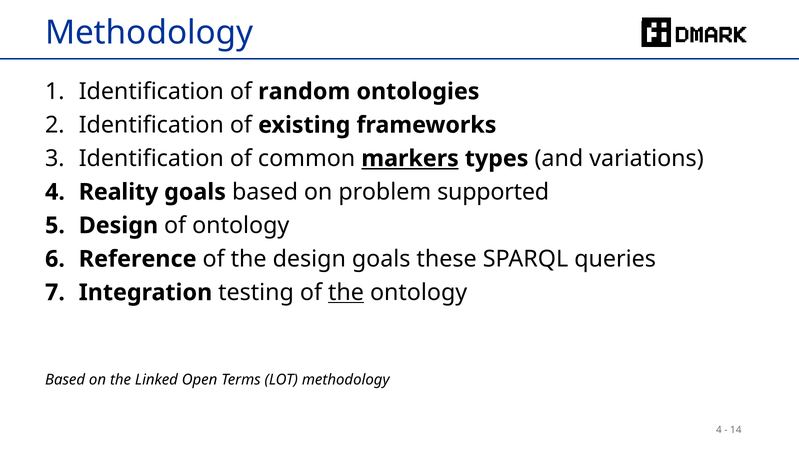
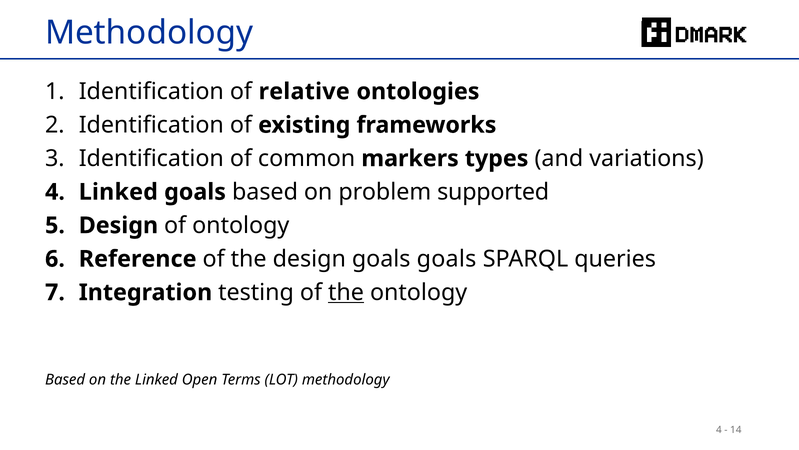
random: random -> relative (304, 91)
markers underline: present -> none (410, 158)
Reality: Reality -> Linked (118, 192)
goals these: these -> goals (447, 259)
